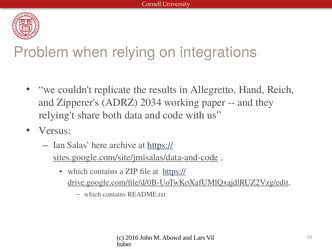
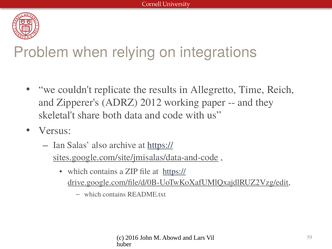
Hand: Hand -> Time (252, 90)
2034: 2034 -> 2012 (151, 102)
relying't: relying't -> skeletal't (57, 115)
here: here -> also (99, 145)
